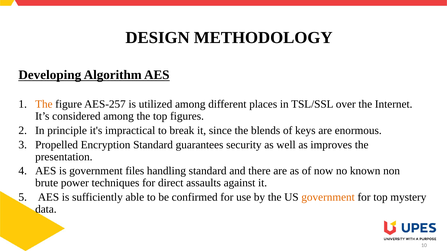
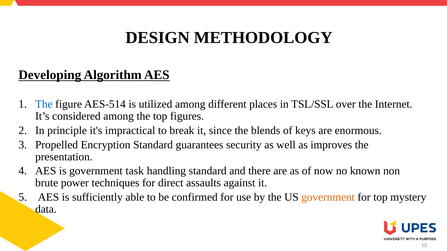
The colour: orange -> blue (44, 104)
AES-257: AES-257 -> AES-514 (105, 104)
files: files -> task (135, 171)
